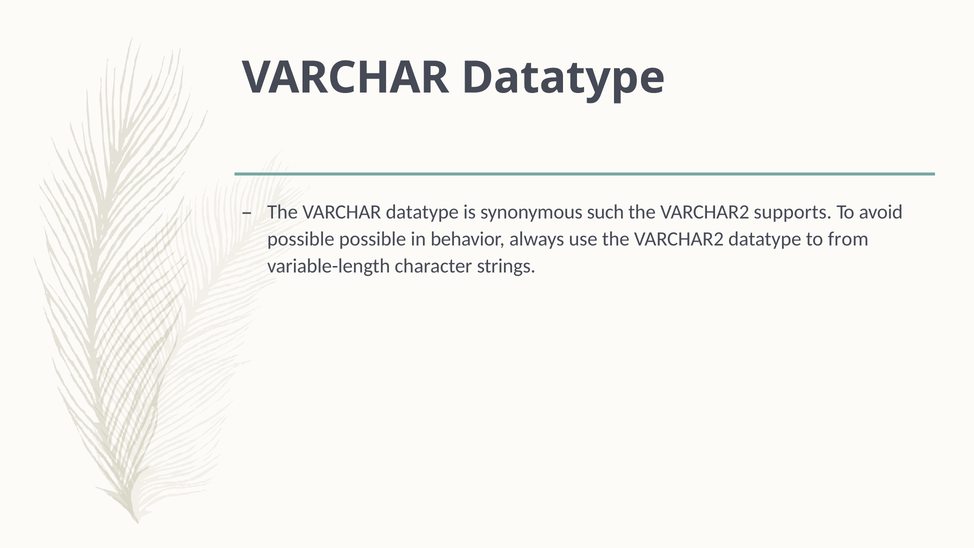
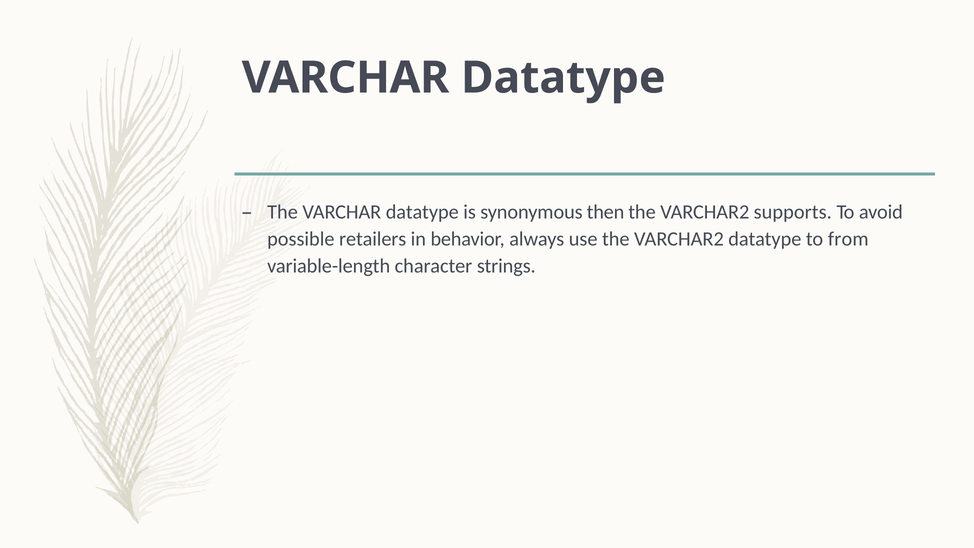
such: such -> then (605, 212)
possible possible: possible -> retailers (373, 239)
